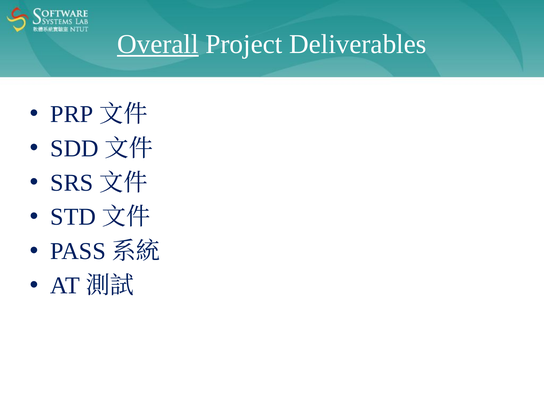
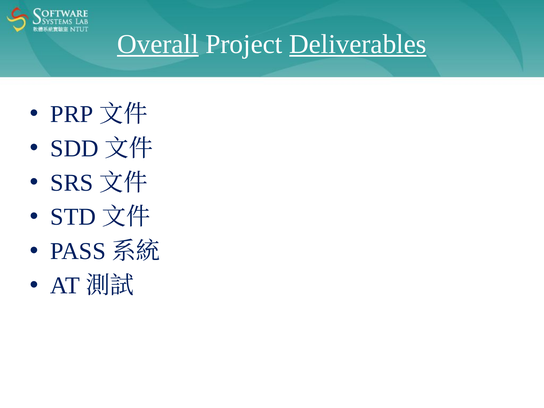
Deliverables underline: none -> present (358, 44)
